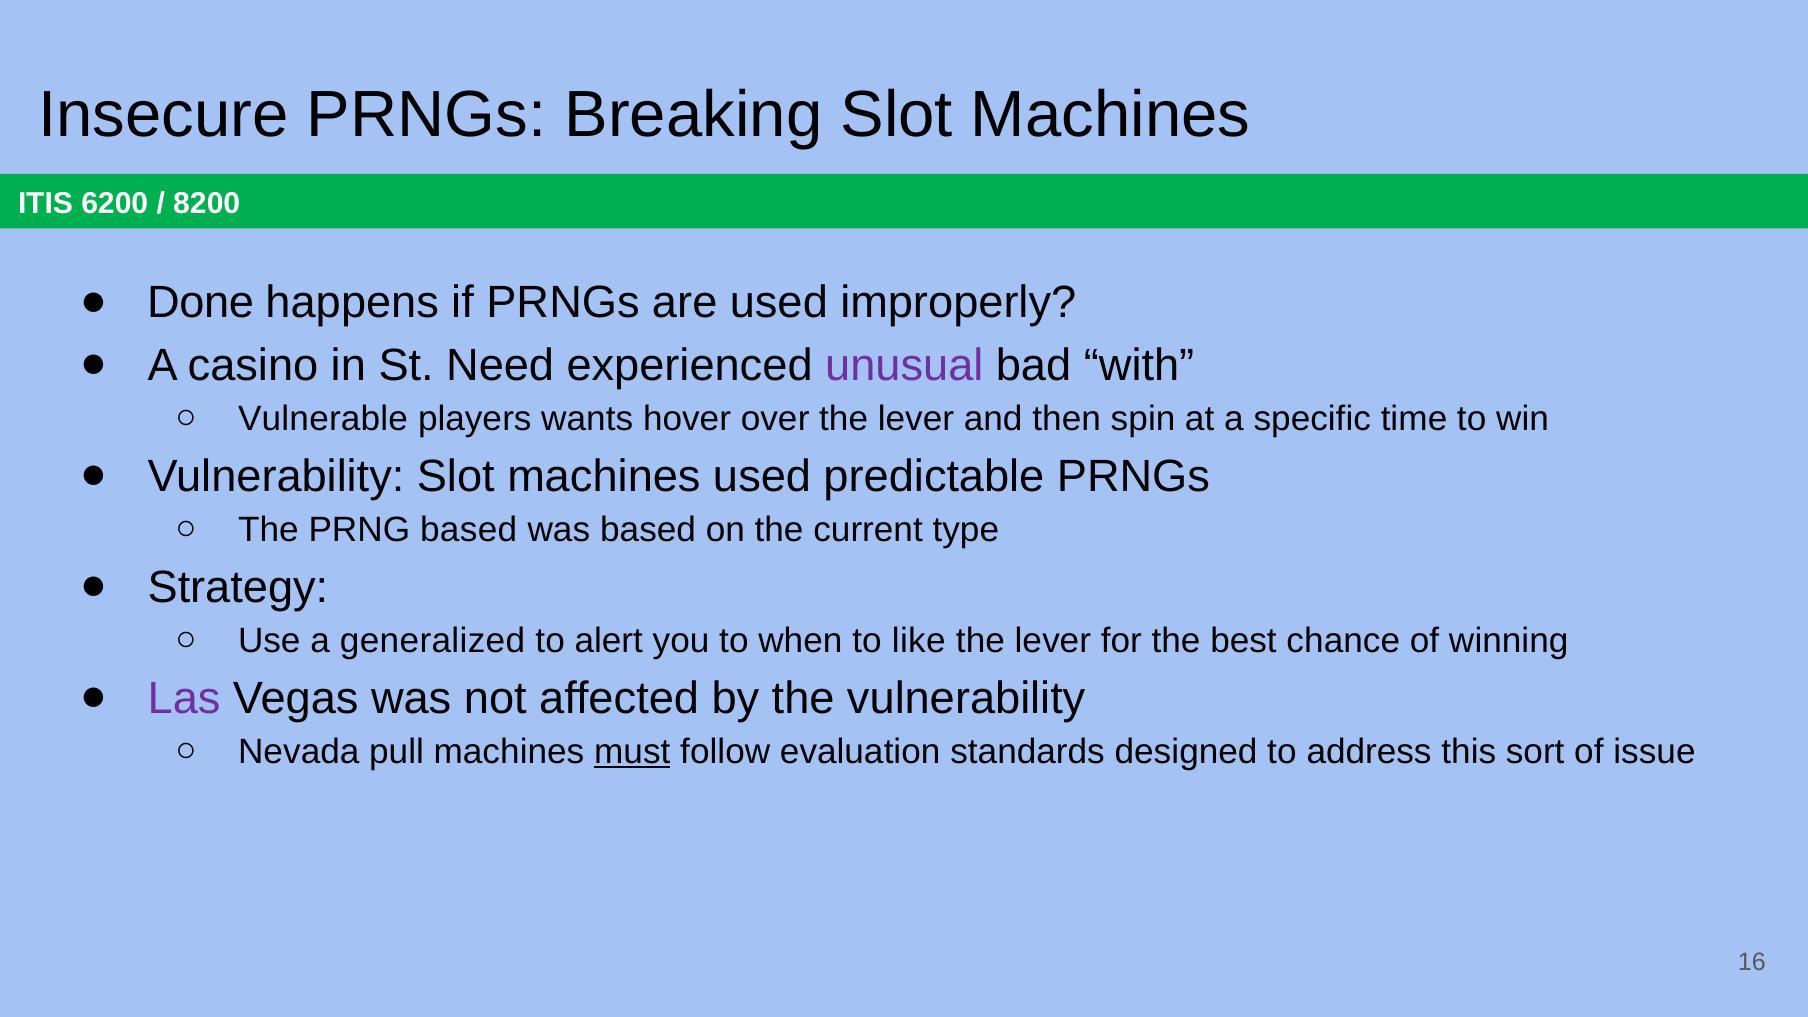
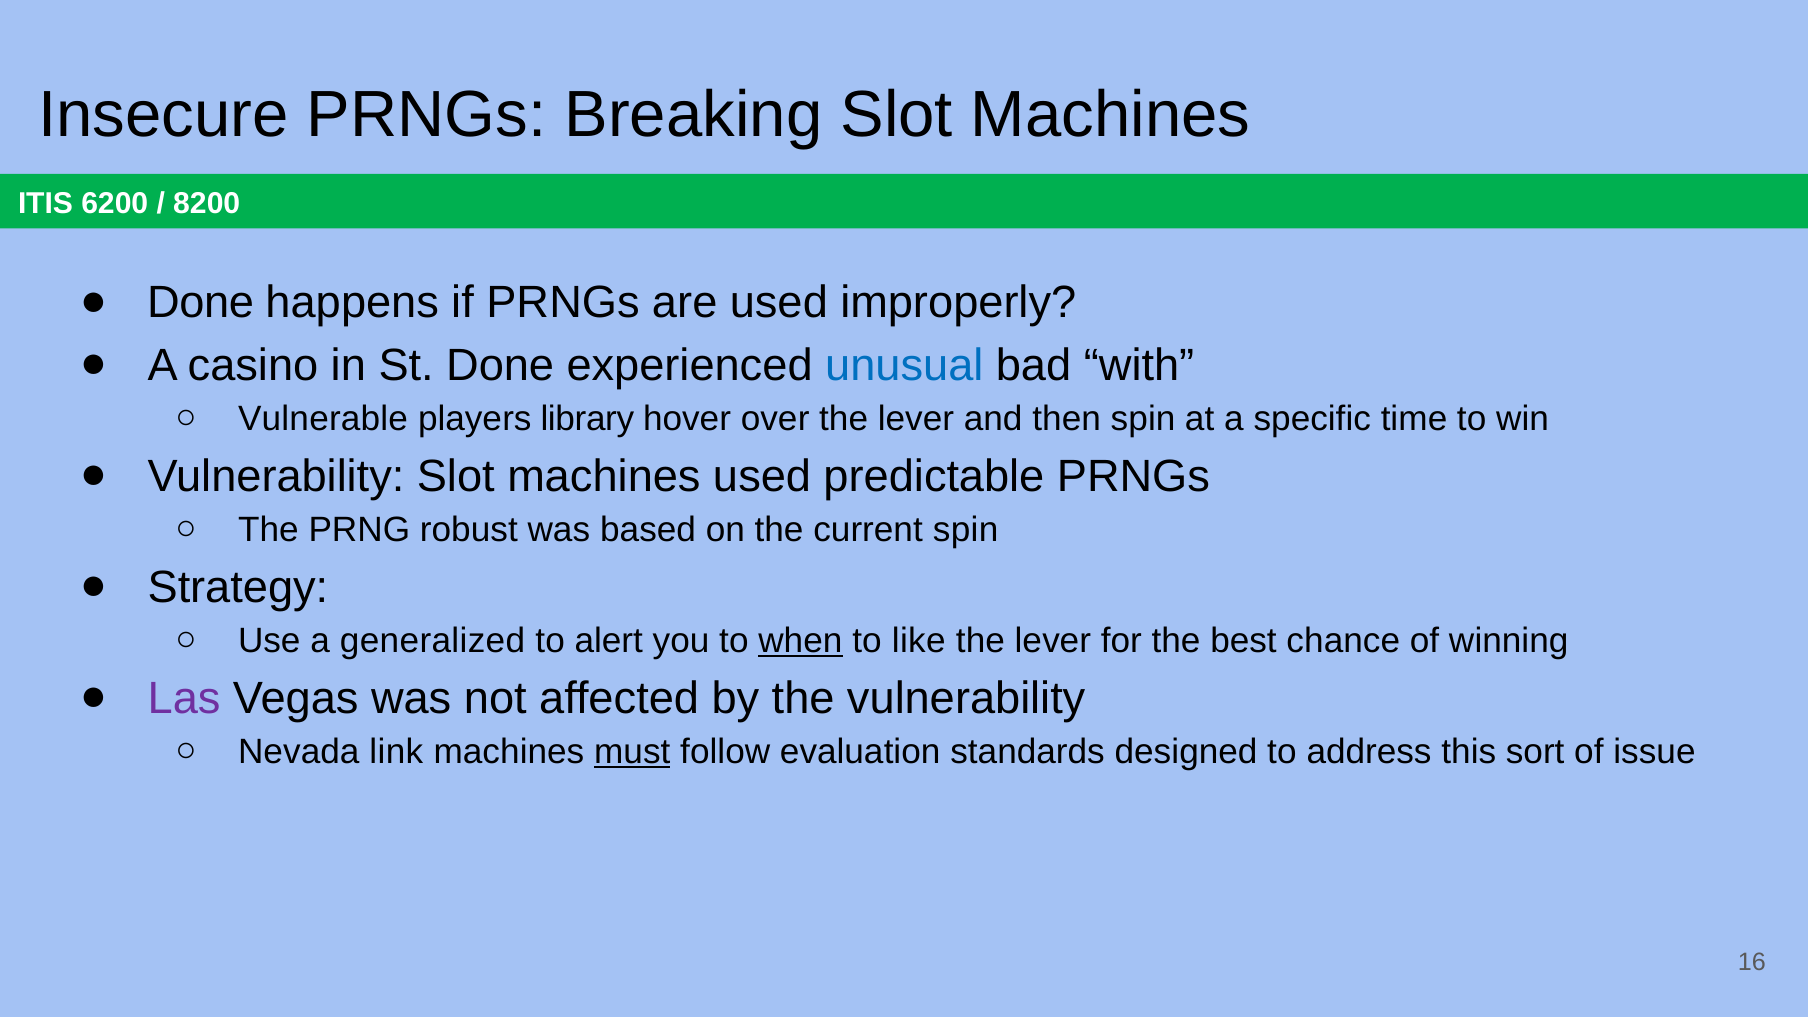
St Need: Need -> Done (500, 365)
unusual colour: purple -> blue (904, 365)
wants: wants -> library (587, 419)
PRNG based: based -> robust (469, 530)
current type: type -> spin (966, 530)
when underline: none -> present (800, 641)
pull: pull -> link (396, 752)
